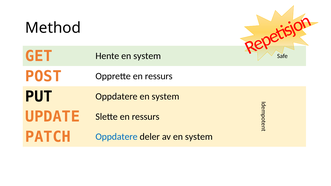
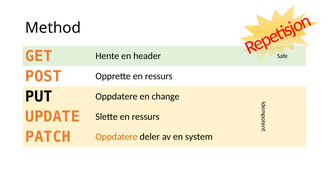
Hente en system: system -> header (147, 56)
Oppdatere en system: system -> change (166, 97)
Oppdatere colour: blue -> orange (116, 137)
